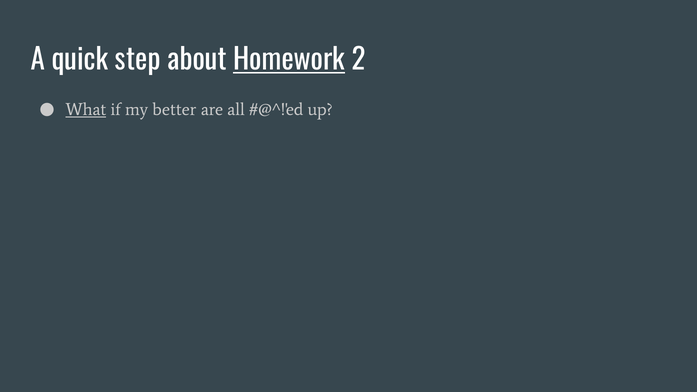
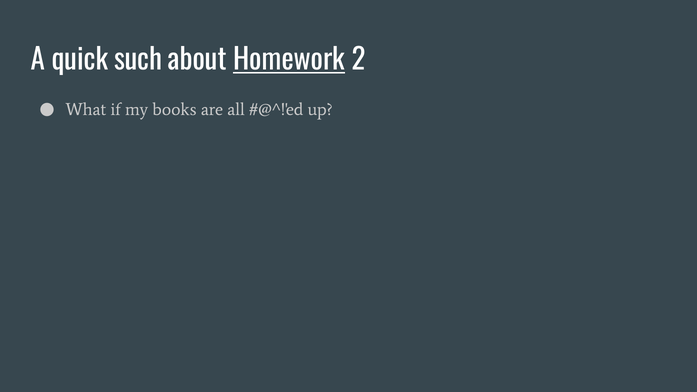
step: step -> such (138, 60)
What underline: present -> none (86, 110)
better: better -> books (174, 110)
